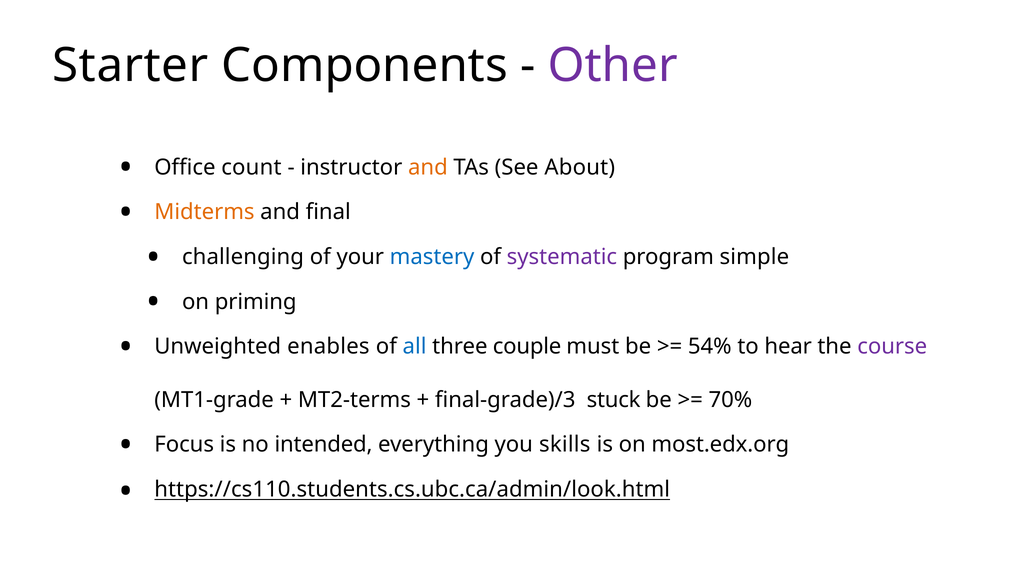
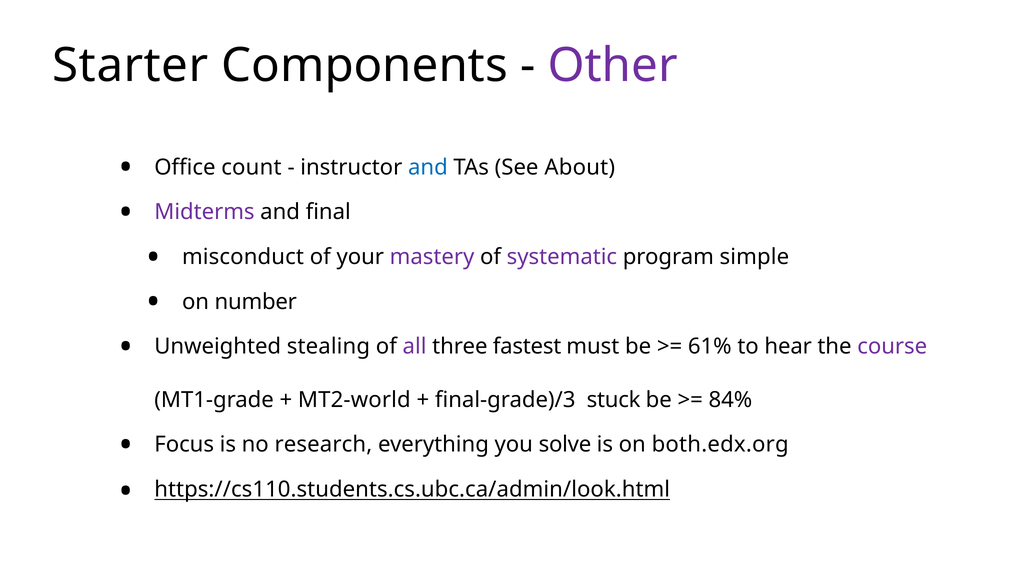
and colour: orange -> blue (428, 167)
Midterms colour: orange -> purple (204, 212)
challenging: challenging -> misconduct (243, 257)
mastery colour: blue -> purple (432, 257)
priming: priming -> number (256, 302)
enables: enables -> stealing (328, 346)
all colour: blue -> purple (415, 346)
couple: couple -> fastest (527, 346)
54%: 54% -> 61% (710, 346)
MT2-terms: MT2-terms -> MT2-world (354, 400)
70%: 70% -> 84% (730, 400)
intended: intended -> research (323, 444)
skills: skills -> solve (565, 444)
most.edx.org: most.edx.org -> both.edx.org (720, 444)
